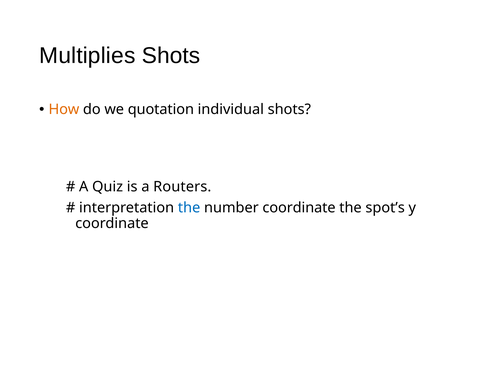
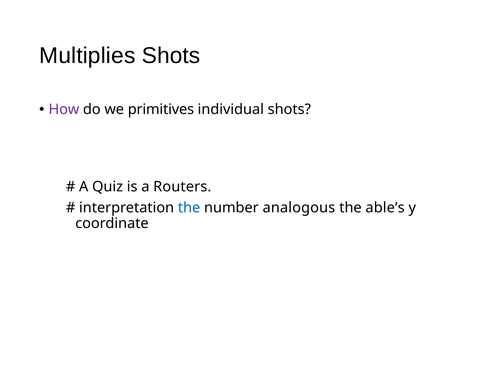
How colour: orange -> purple (64, 110)
quotation: quotation -> primitives (161, 110)
number coordinate: coordinate -> analogous (299, 208)
spot’s: spot’s -> able’s (385, 208)
